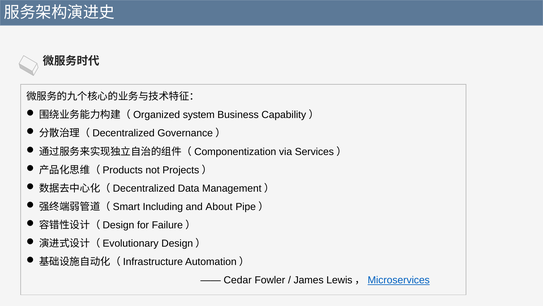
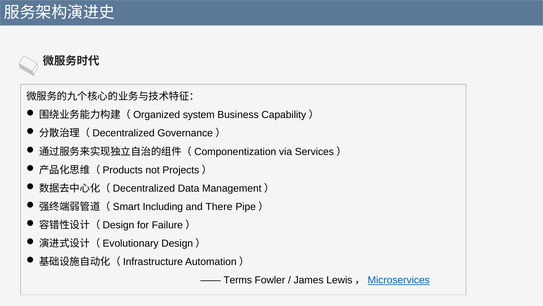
About: About -> There (219, 206)
Cedar: Cedar -> Terms (238, 280)
